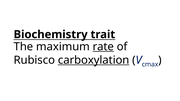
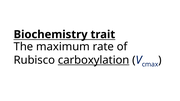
rate underline: present -> none (103, 47)
